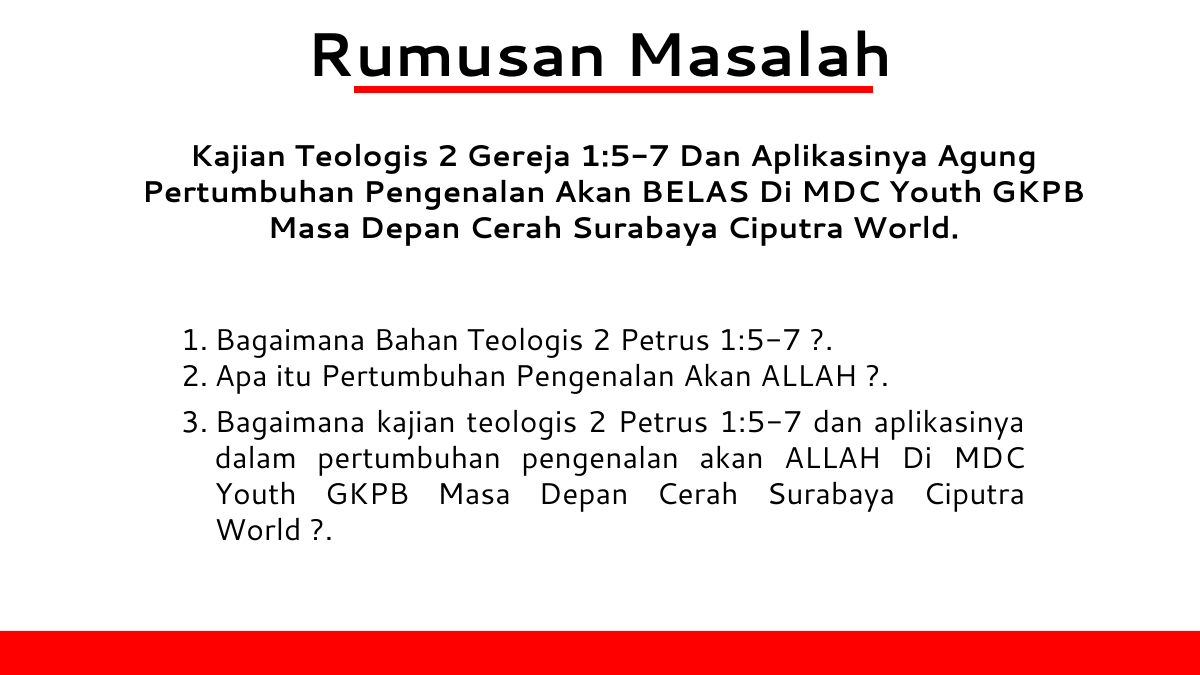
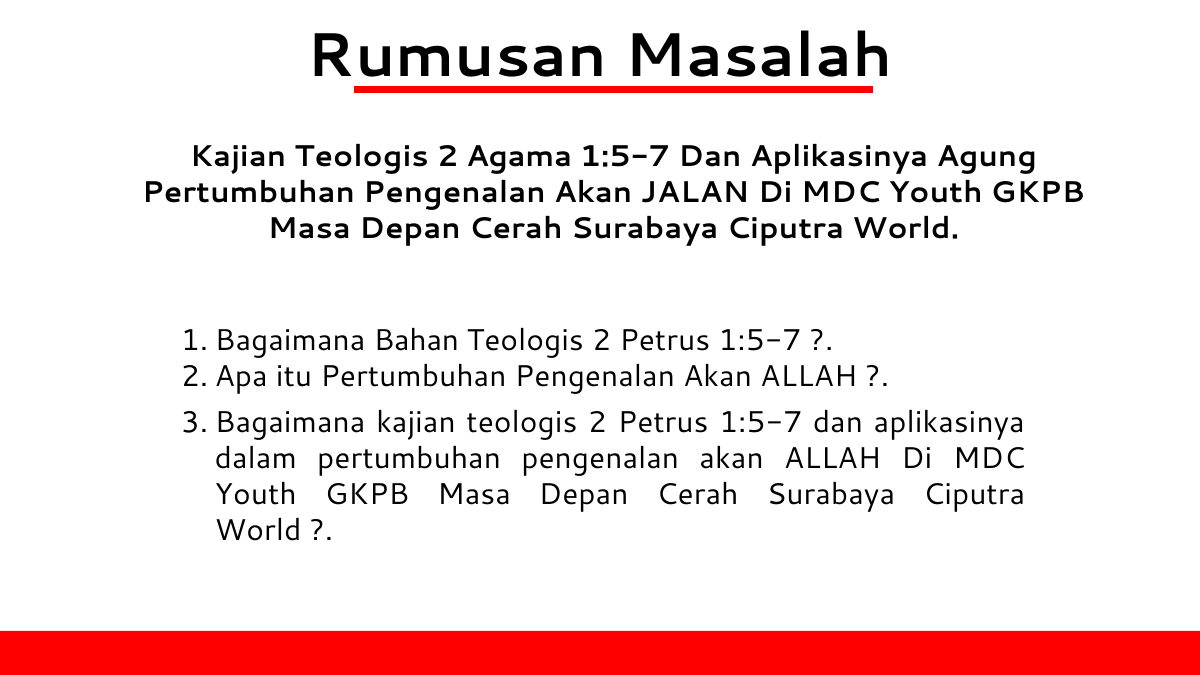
Gereja: Gereja -> Agama (519, 157)
BELAS: BELAS -> JALAN (695, 193)
